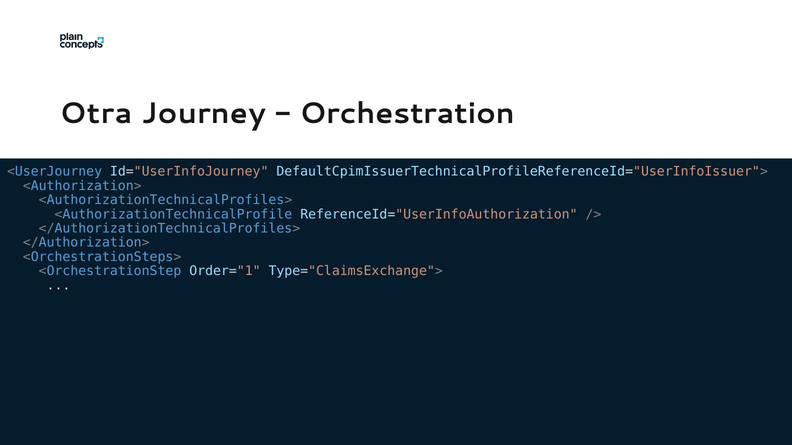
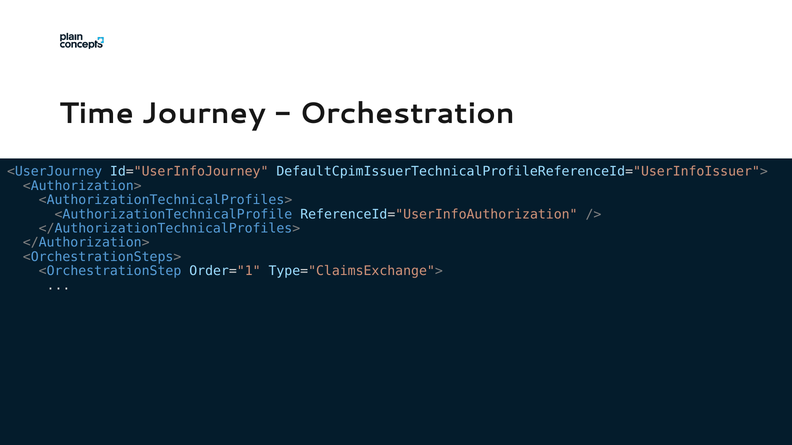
Otra: Otra -> Time (96, 114)
